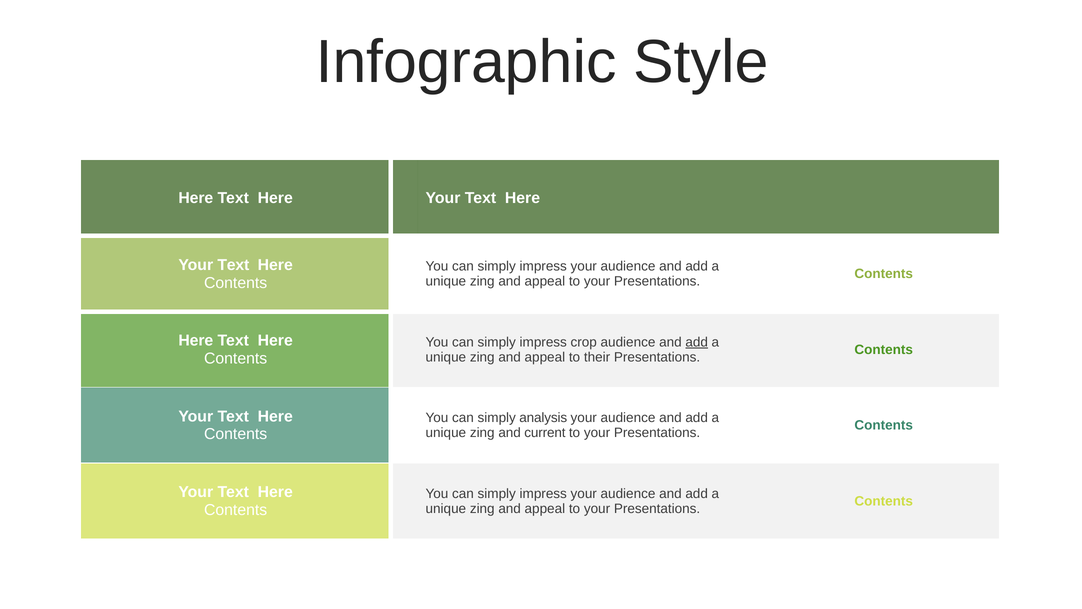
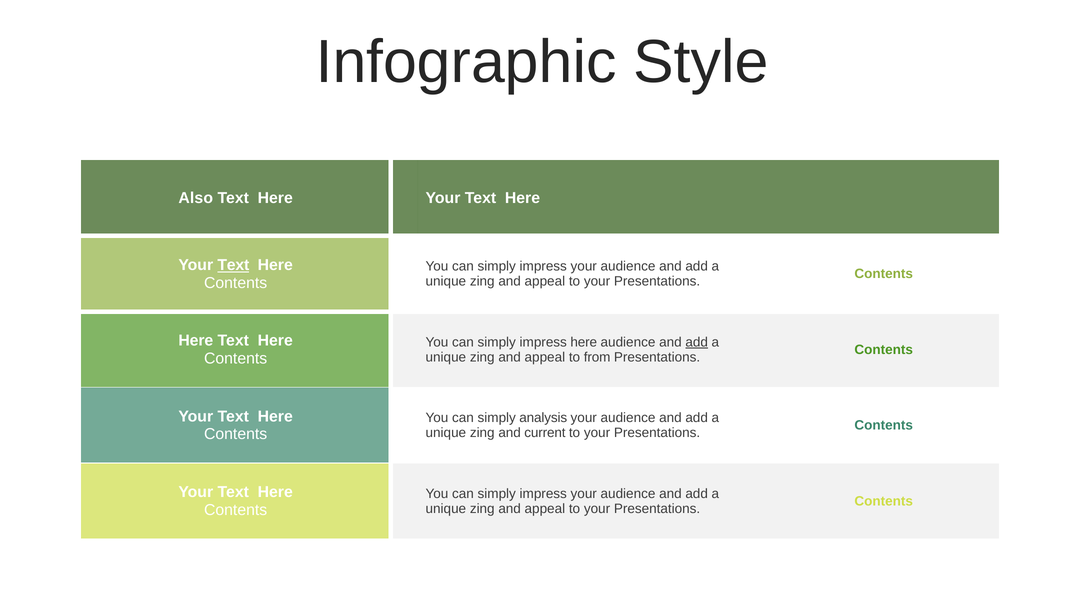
Here: Here -> Also (196, 198)
Text underline: none -> present (233, 265)
impress crop: crop -> here (584, 342)
their: their -> from (597, 357)
